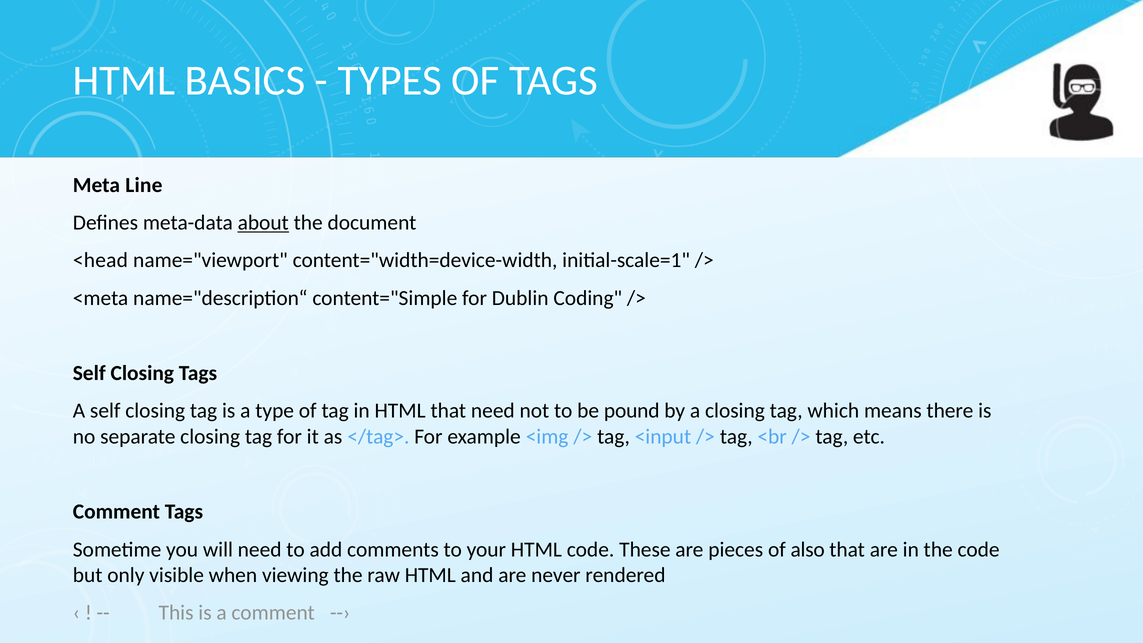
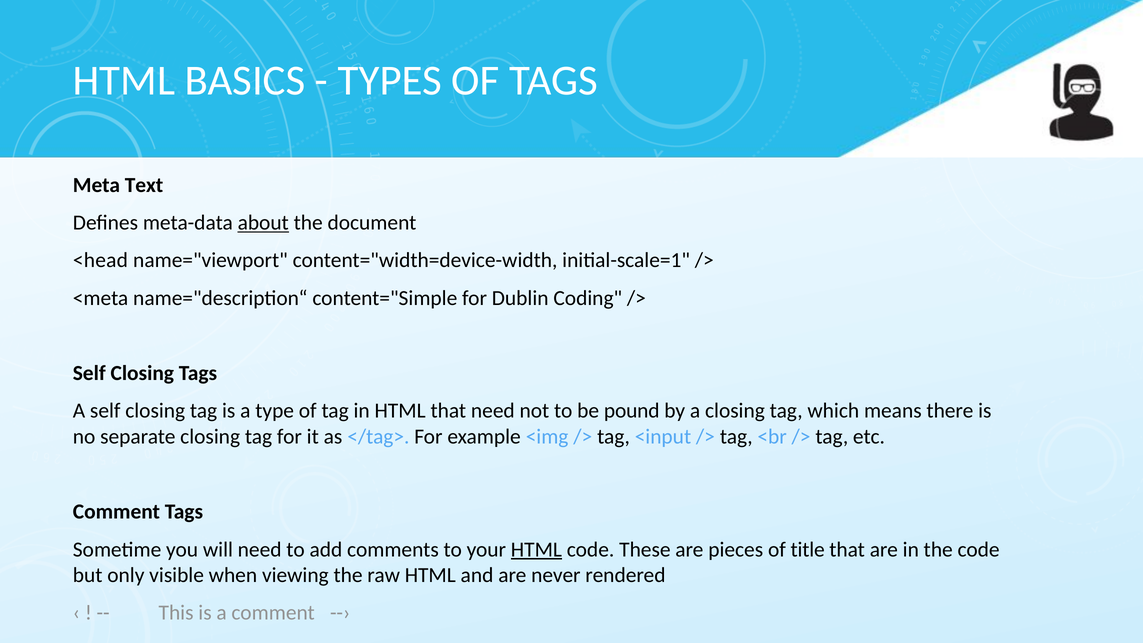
Line: Line -> Text (144, 185)
HTML underline: none -> present (536, 549)
also: also -> title (808, 549)
